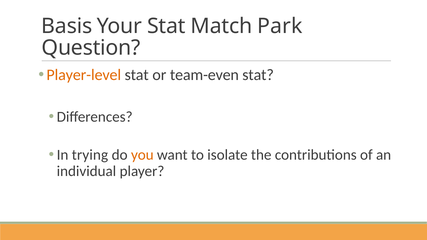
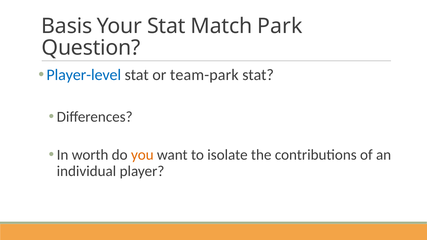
Player-level colour: orange -> blue (84, 75)
team-even: team-even -> team-park (204, 75)
trying: trying -> worth (90, 155)
